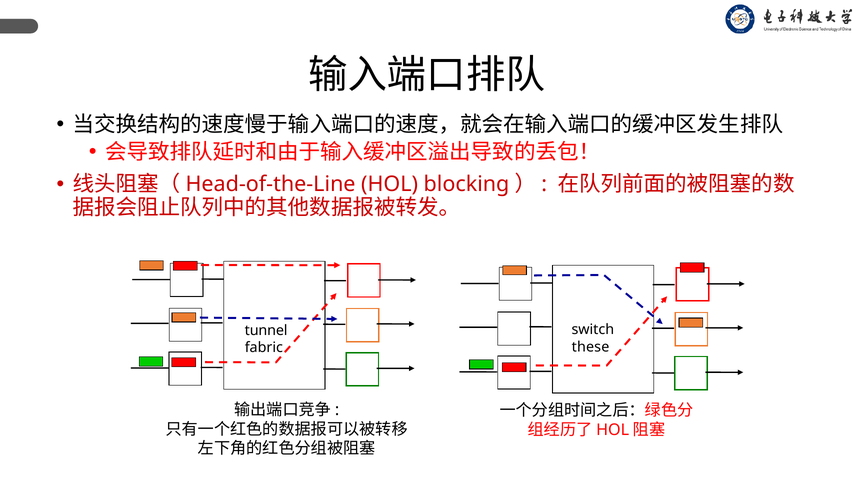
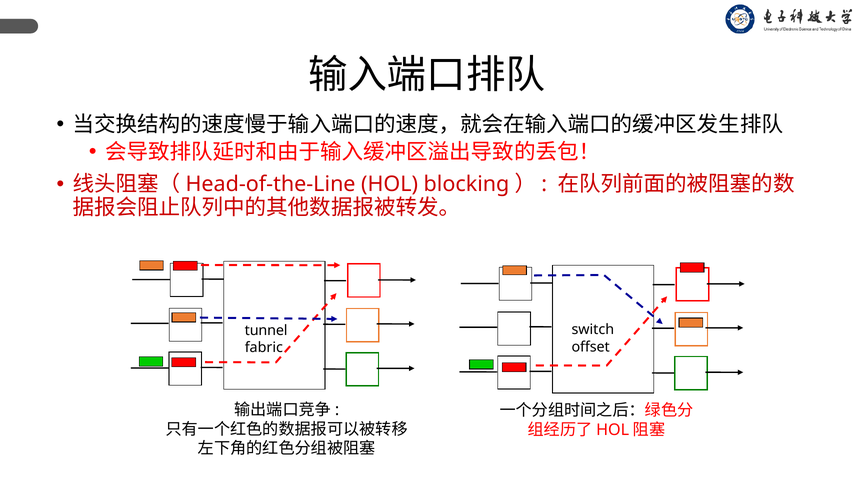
these: these -> offset (591, 347)
